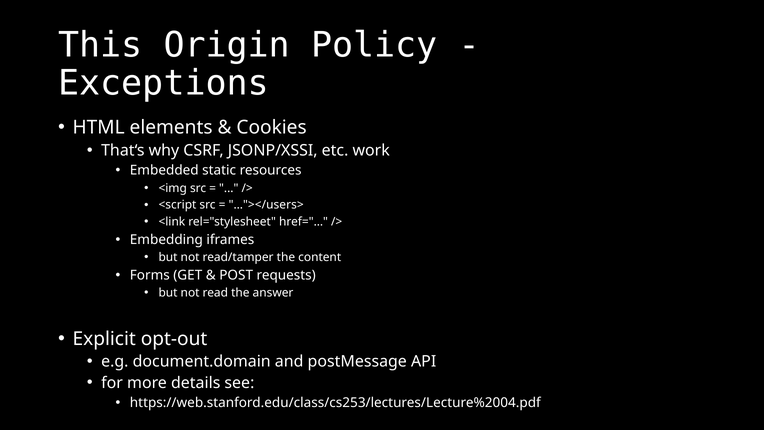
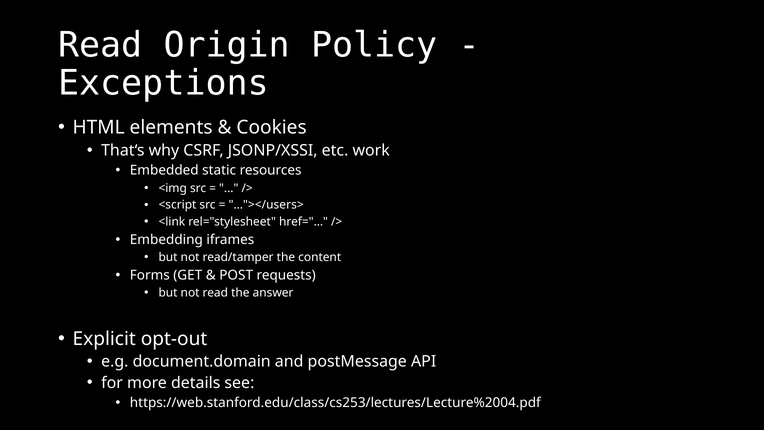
This: This -> Read (100, 45)
